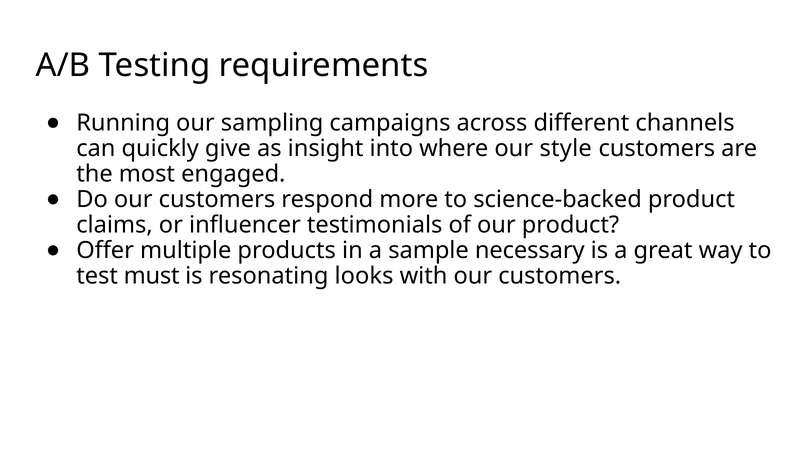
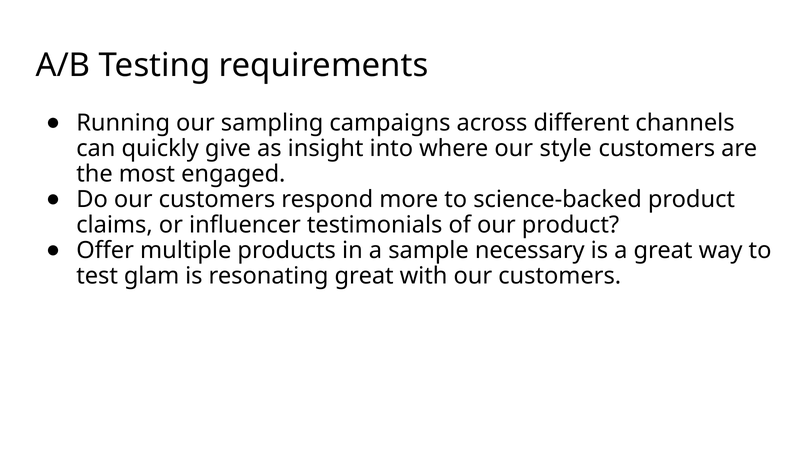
must: must -> glam (152, 276)
resonating looks: looks -> great (364, 276)
